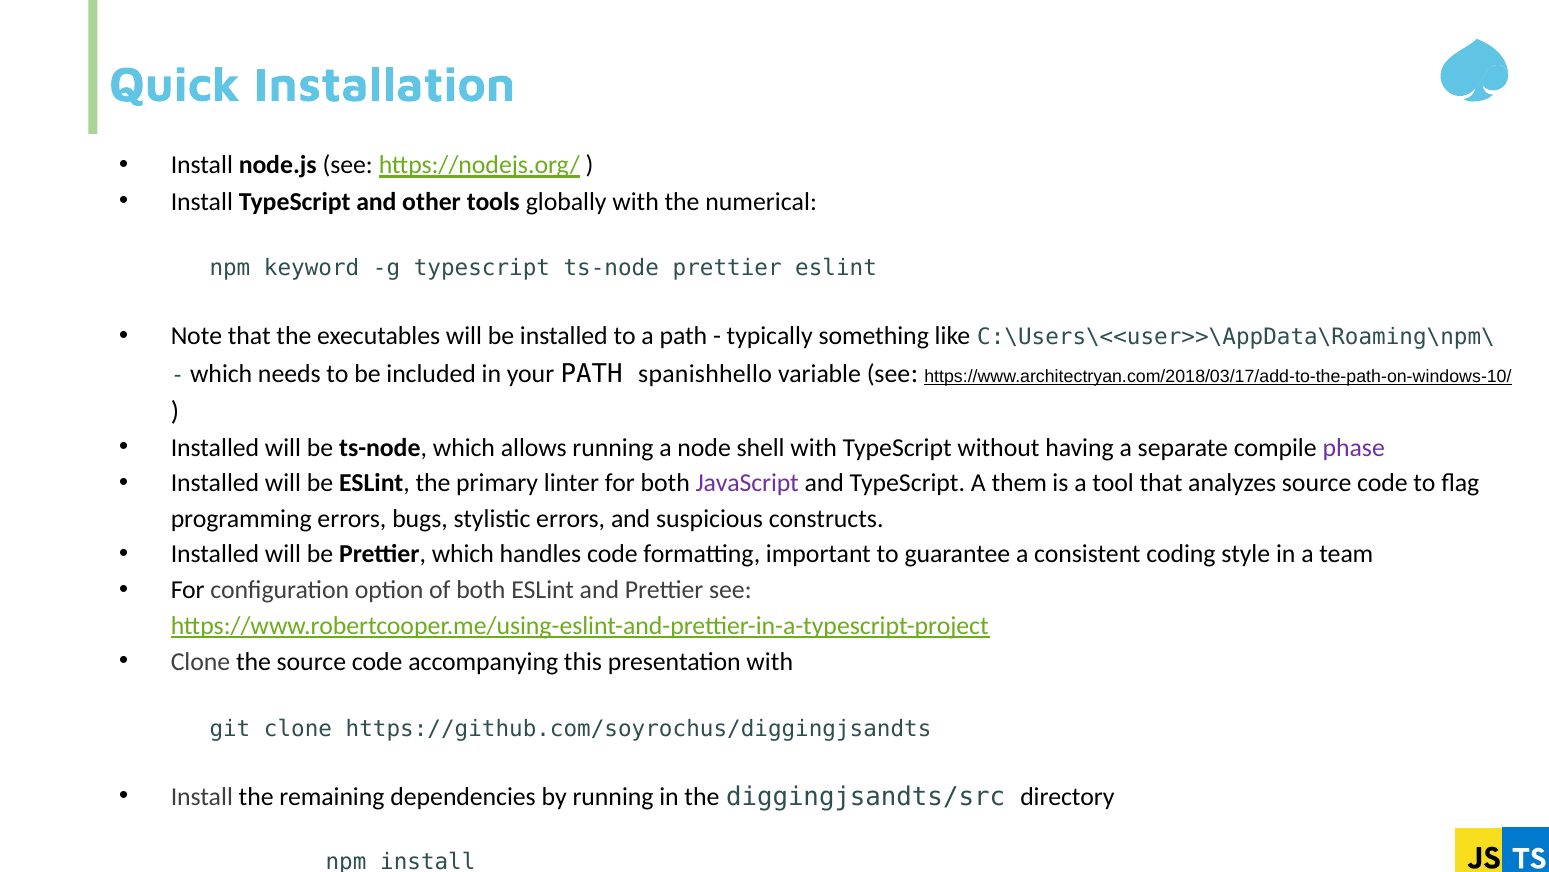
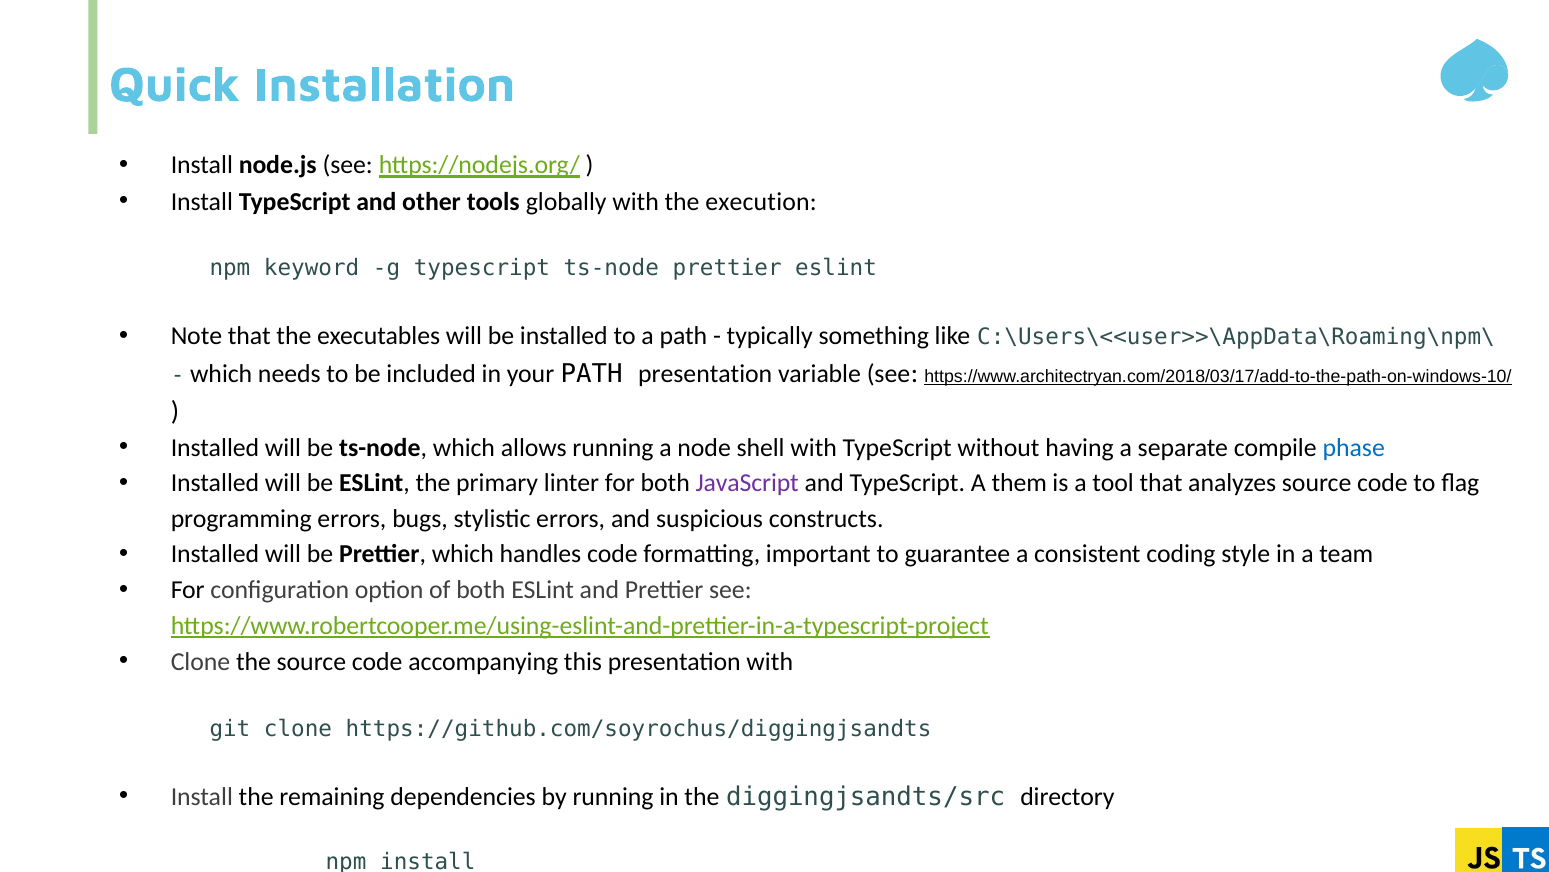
numerical: numerical -> execution (761, 201)
PATH spanishhello: spanishhello -> presentation (705, 373)
phase colour: purple -> blue (1354, 447)
